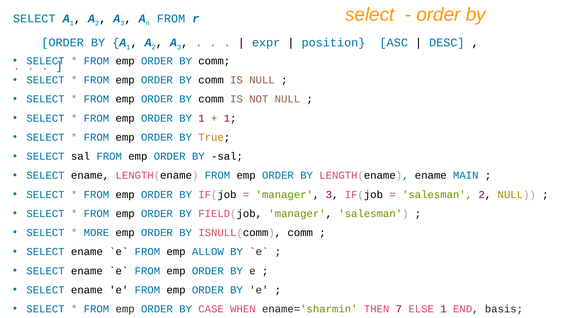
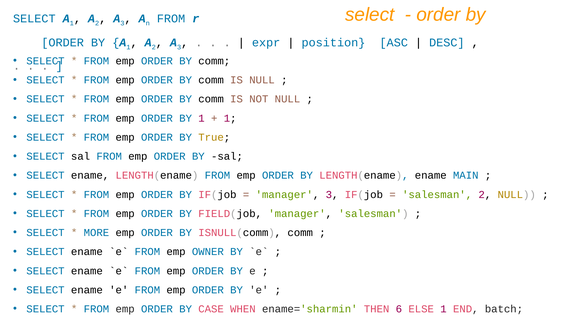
ALLOW: ALLOW -> OWNER (208, 252)
7: 7 -> 6 (399, 309)
basis: basis -> batch (504, 309)
